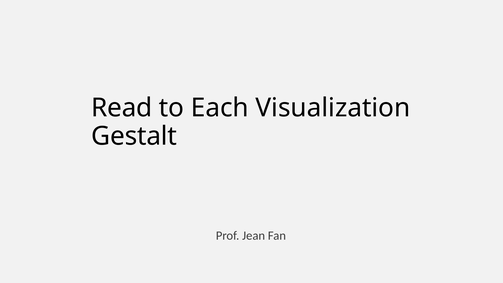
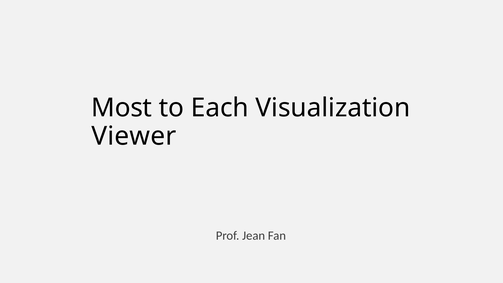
Read: Read -> Most (122, 108)
Gestalt: Gestalt -> Viewer (134, 136)
